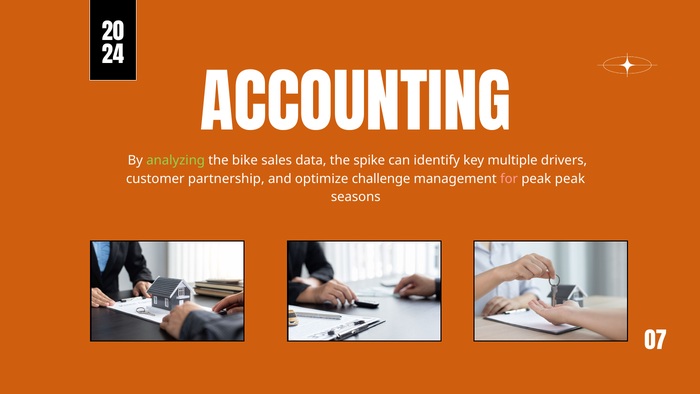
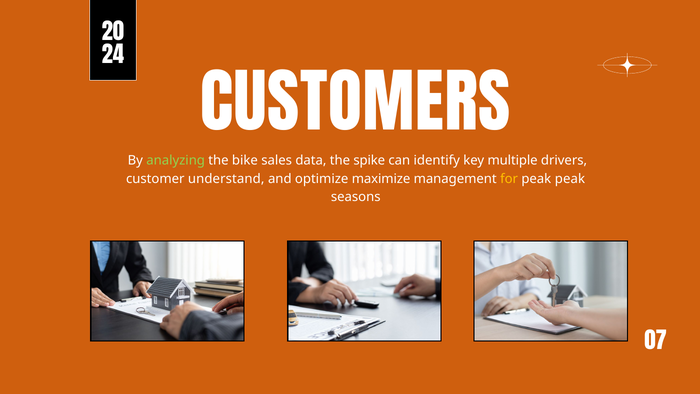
ACCOUNTING: ACCOUNTING -> CUSTOMERS (355, 107)
partnership: partnership -> understand (226, 179)
challenge: challenge -> maximize (381, 179)
for colour: pink -> yellow (509, 179)
